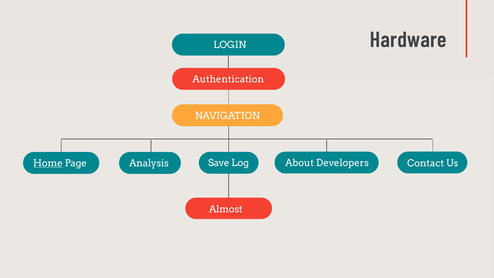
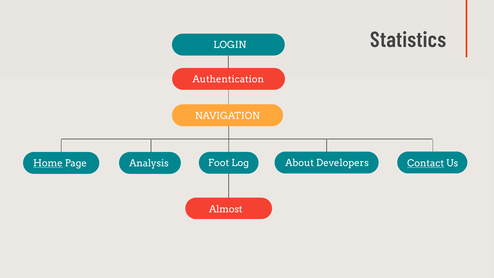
Hardware: Hardware -> Statistics (408, 40)
Save: Save -> Foot (219, 163)
Contact underline: none -> present (426, 163)
